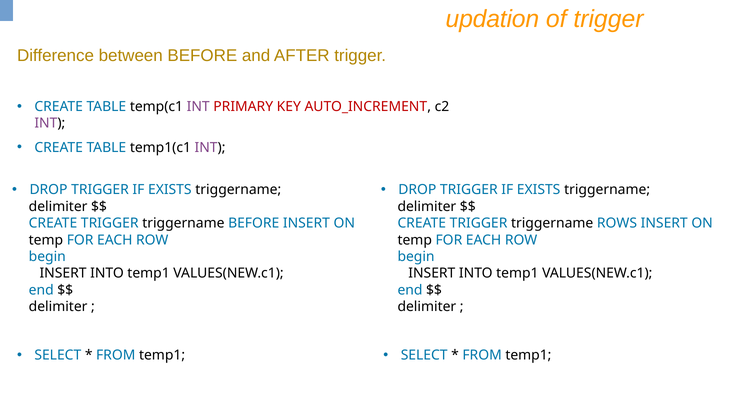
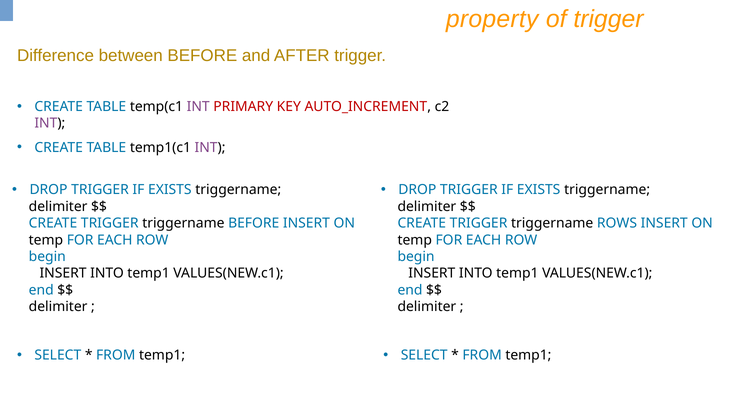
updation: updation -> property (492, 19)
